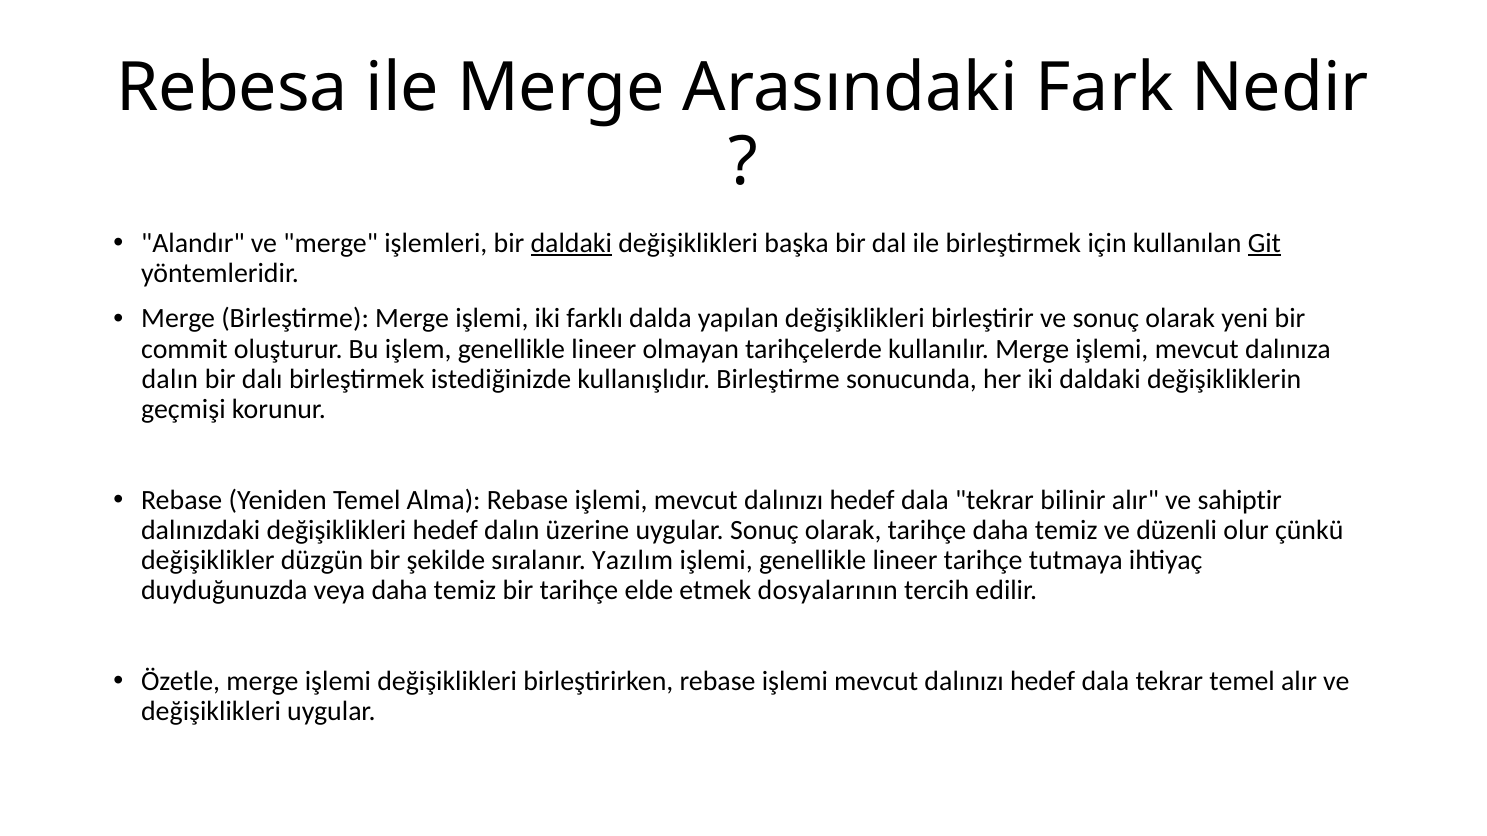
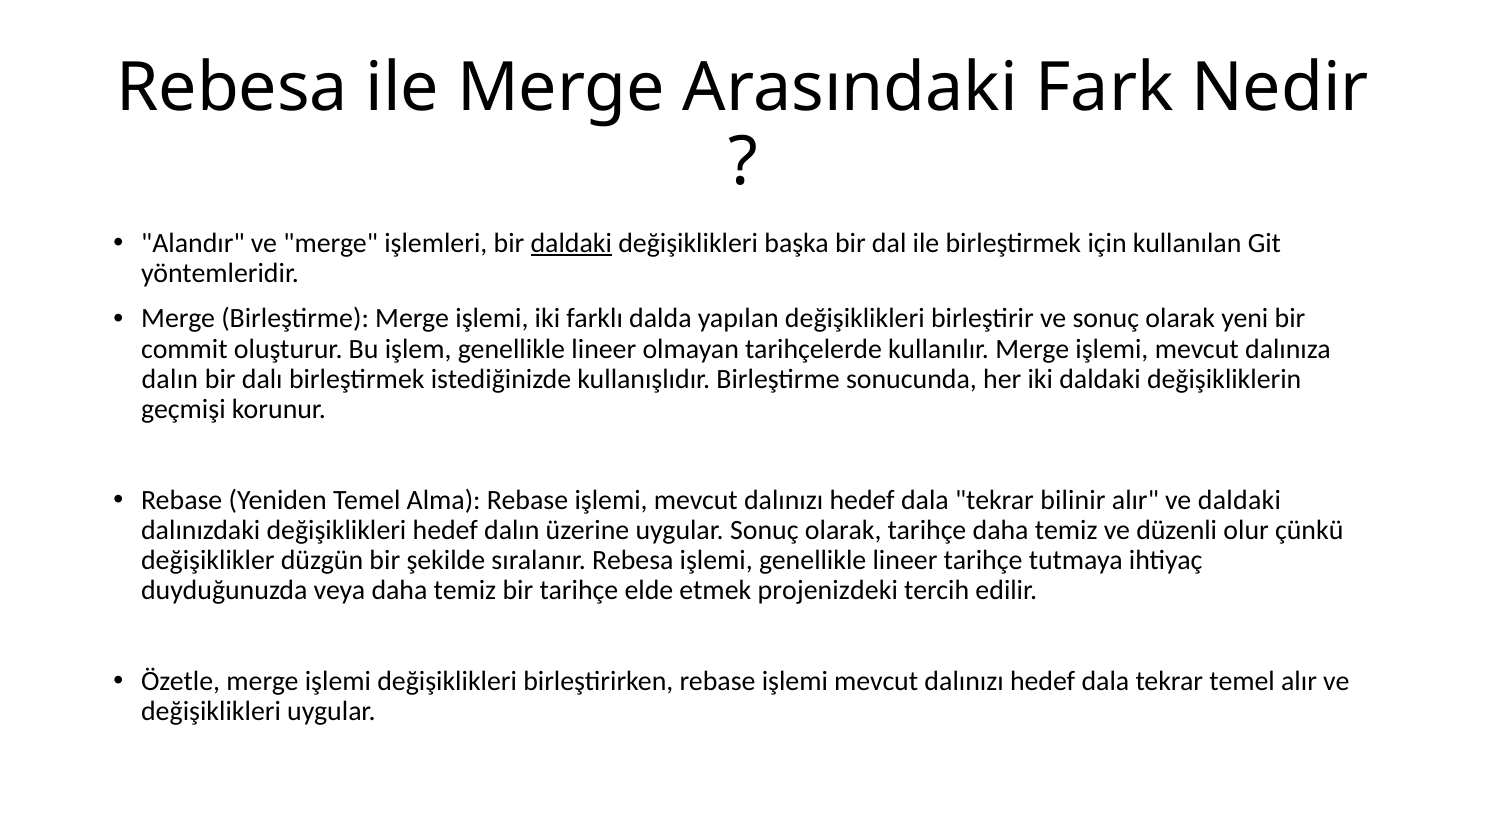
Git underline: present -> none (1264, 243)
ve sahiptir: sahiptir -> daldaki (1239, 500)
sıralanır Yazılım: Yazılım -> Rebesa (633, 561)
dosyalarının: dosyalarının -> projenizdeki (828, 591)
